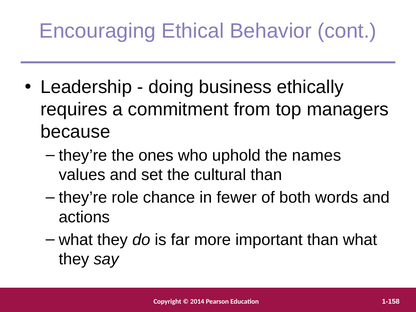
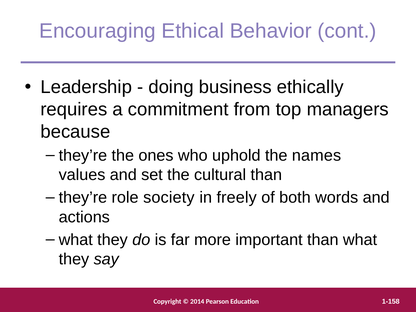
chance: chance -> society (169, 198)
fewer: fewer -> freely (237, 198)
